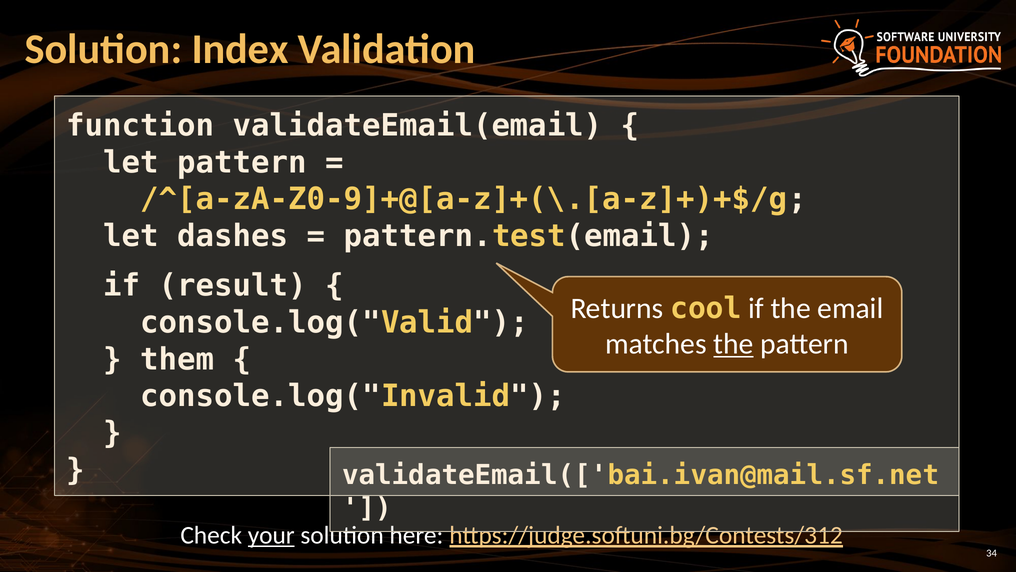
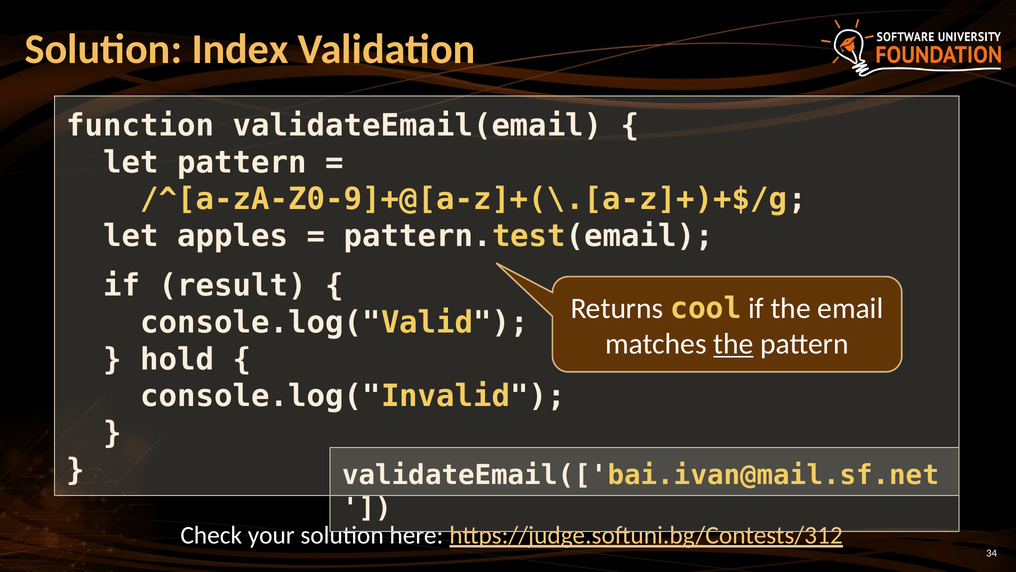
dashes: dashes -> apples (233, 236)
them: them -> hold (177, 359)
your underline: present -> none (271, 535)
